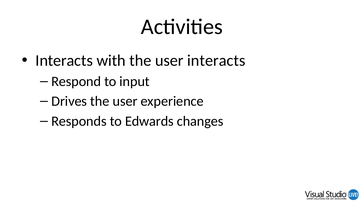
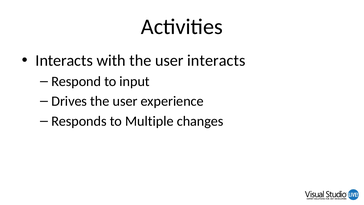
Edwards: Edwards -> Multiple (149, 121)
